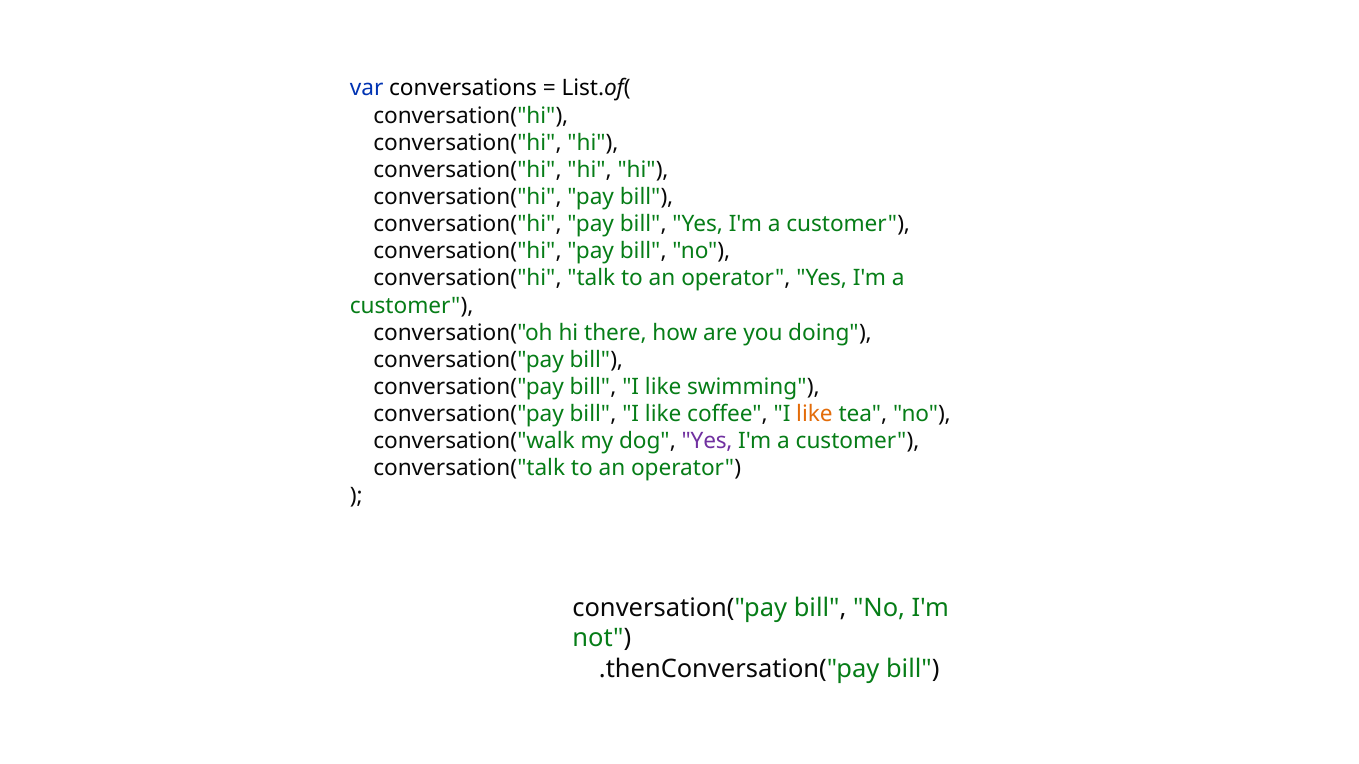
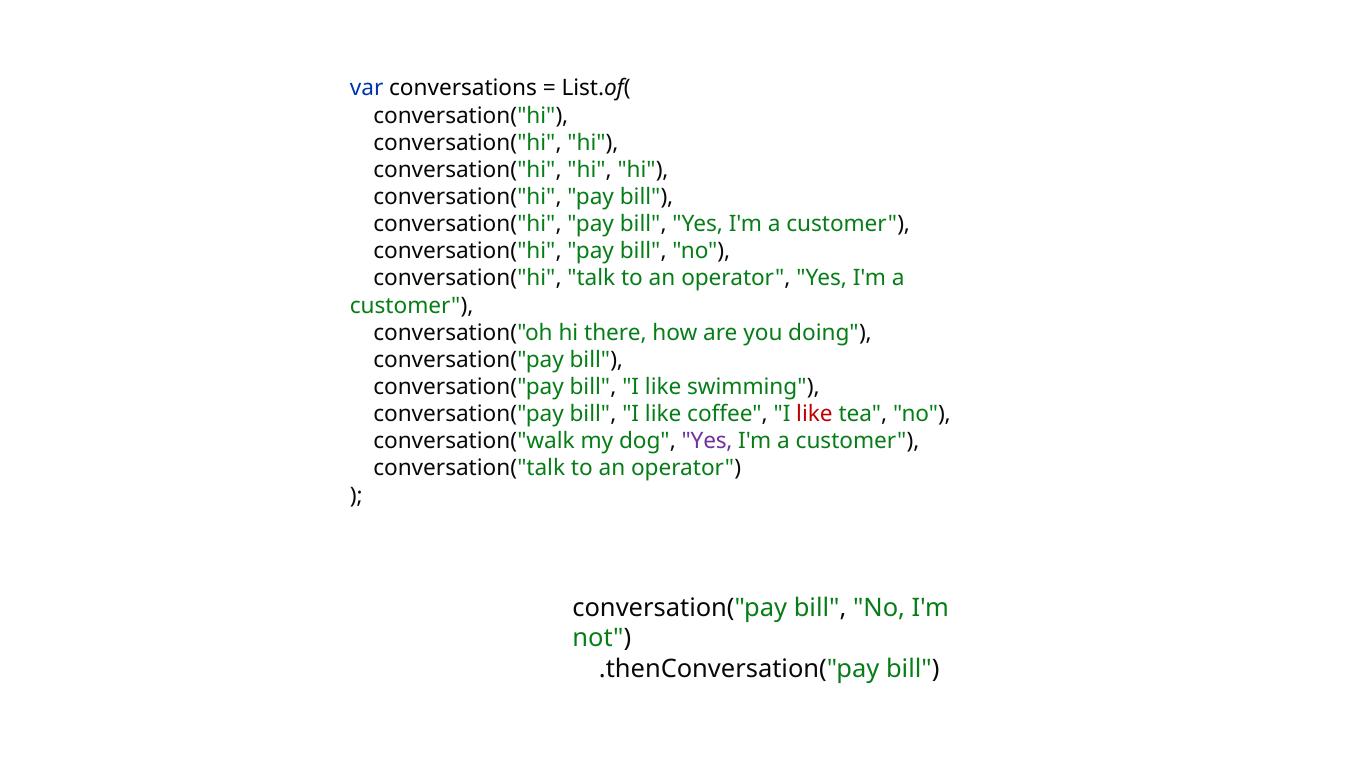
like colour: orange -> red (814, 414)
